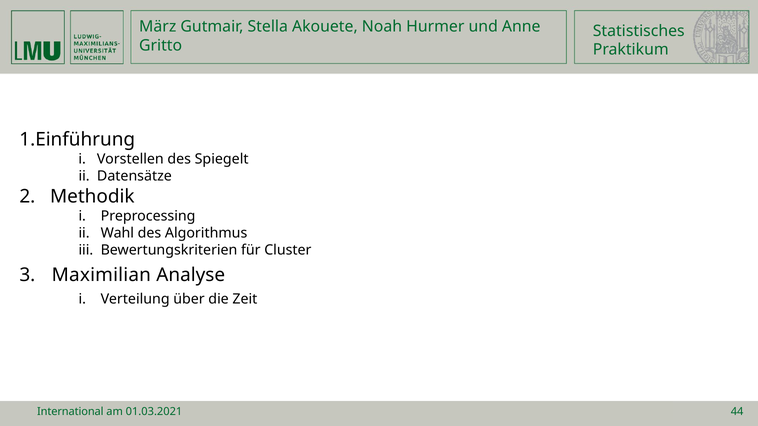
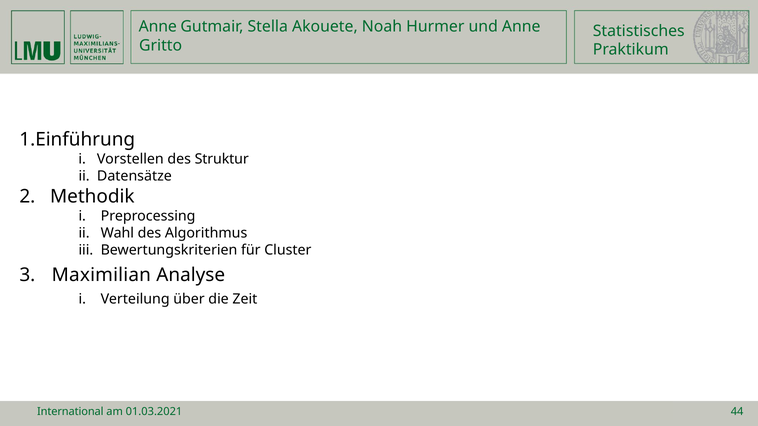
März: März -> Anne (158, 27)
Spiegelt: Spiegelt -> Struktur (222, 159)
